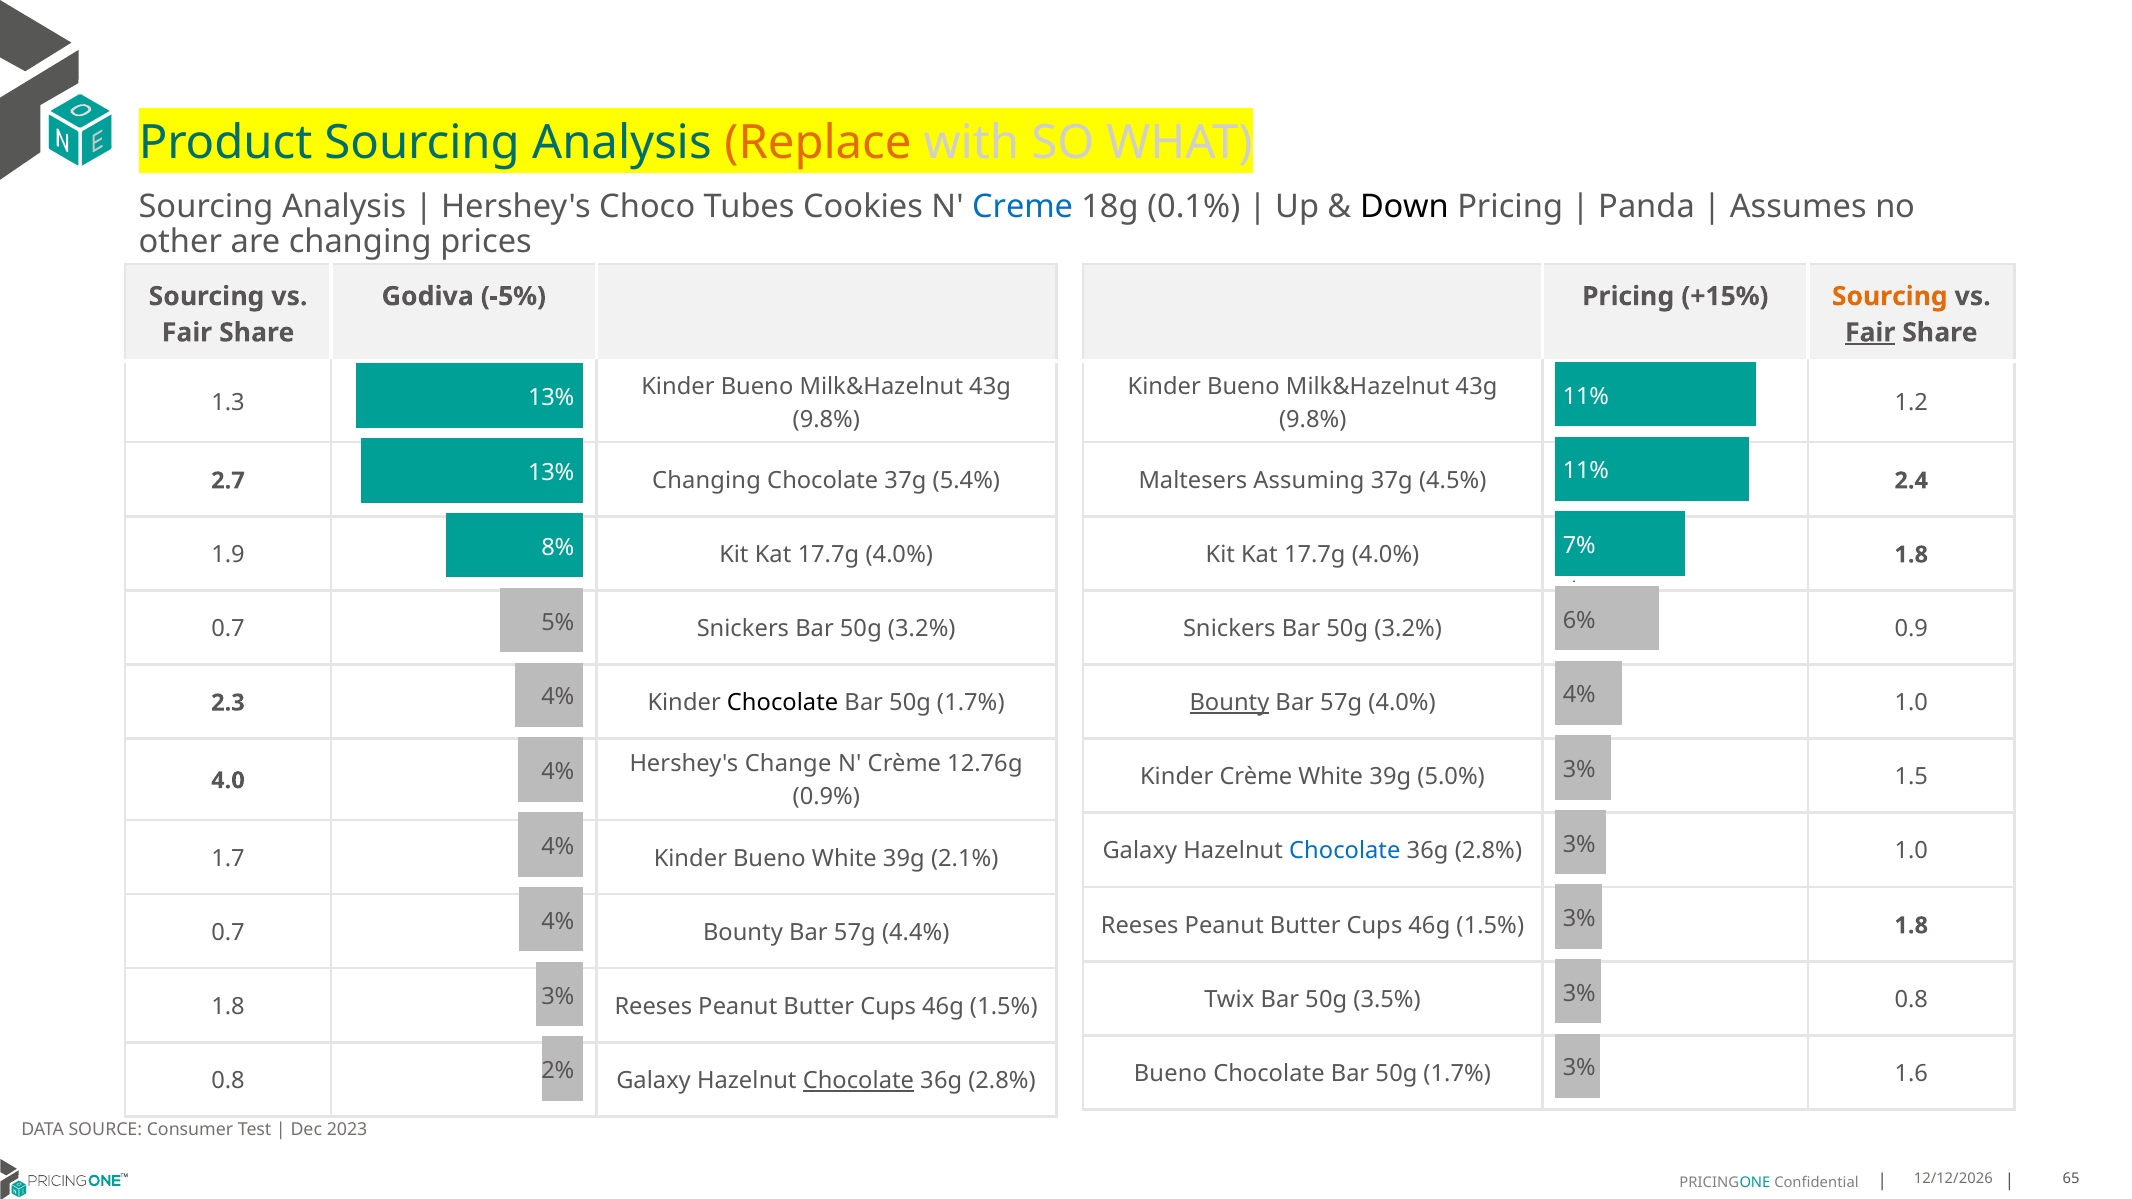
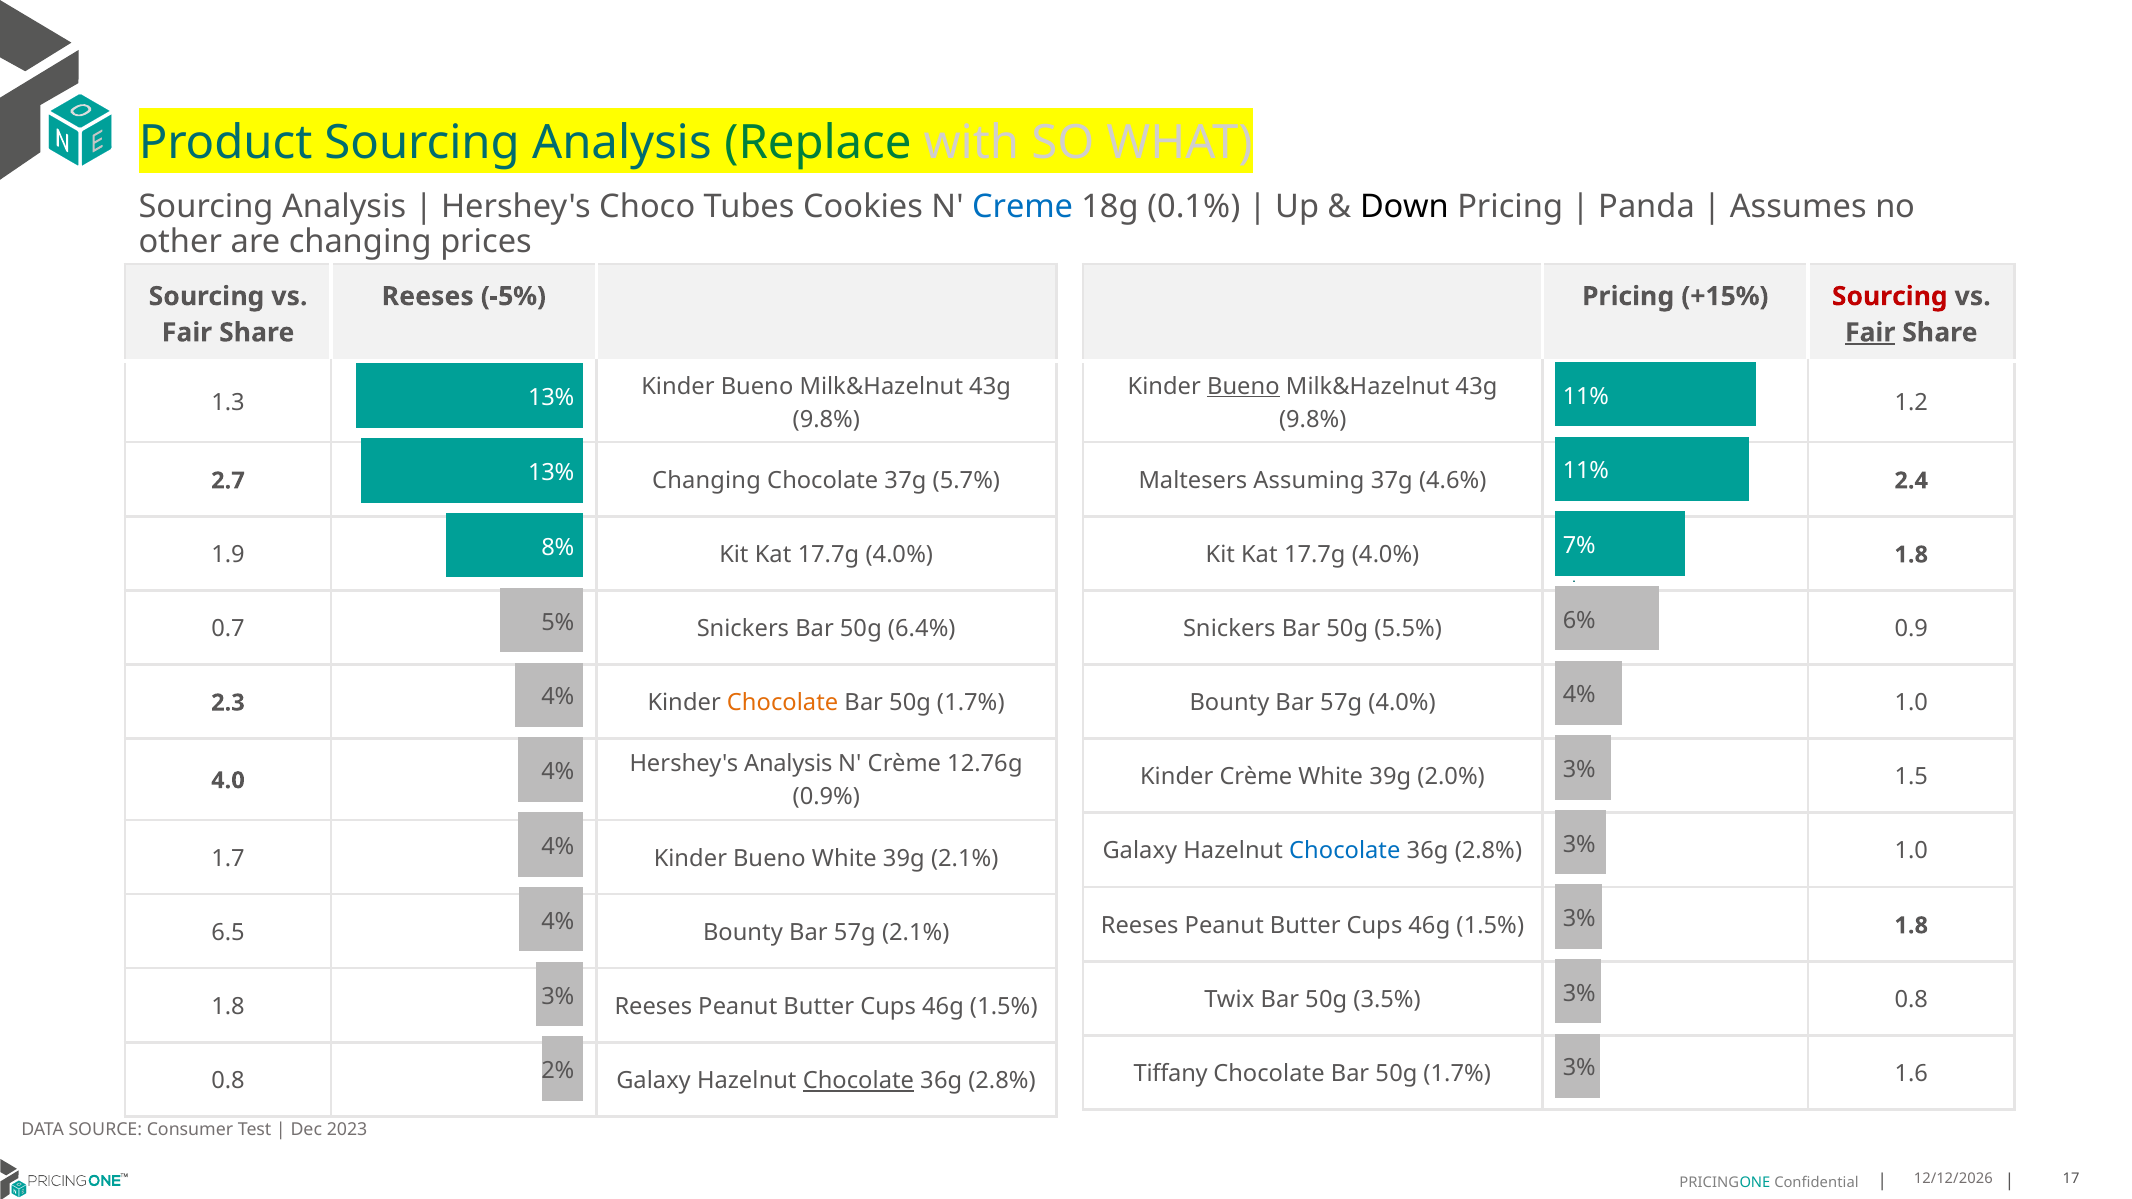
Replace colour: orange -> green (818, 143)
Godiva: Godiva -> Reeses (428, 296)
Sourcing colour: orange -> red (1890, 296)
Bueno underline: none -> present (1243, 387)
4.5%: 4.5% -> 4.6% (1453, 481)
5.4%: 5.4% -> 5.7% (966, 481)
3.2%: 3.2% -> 6.4% (922, 629)
3.2%: 3.2% -> 5.5% (1408, 629)
Bounty underline: present -> none (1229, 703)
Chocolate colour: black -> orange (783, 703)
Hershey's Change: Change -> Analysis (788, 764)
5.0%: 5.0% -> 2.0% (1451, 777)
0.7: 0.7 -> 6.5 (228, 932)
57g 4.4%: 4.4% -> 2.1% (916, 932)
Bueno: Bueno -> Tiffany (1171, 1074)
65: 65 -> 17 (2071, 1179)
